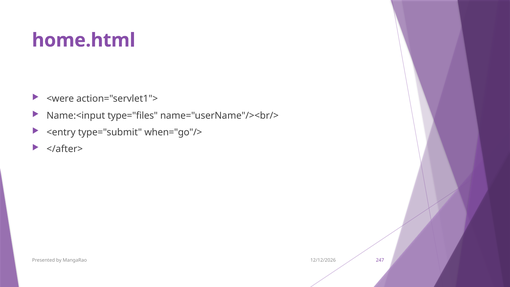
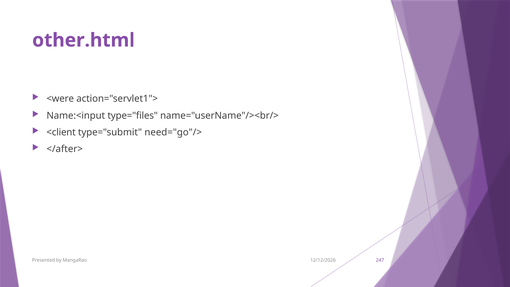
home.html: home.html -> other.html (84, 40)
<entry: <entry -> <client (61, 132)
when="go"/>: when="go"/> -> need="go"/> (173, 132)
